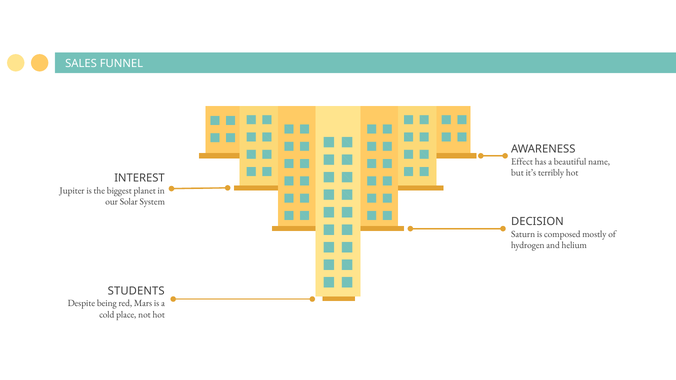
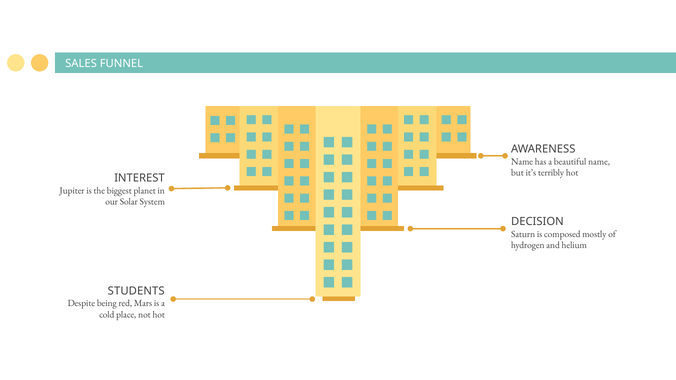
Effect: Effect -> Name (522, 162)
